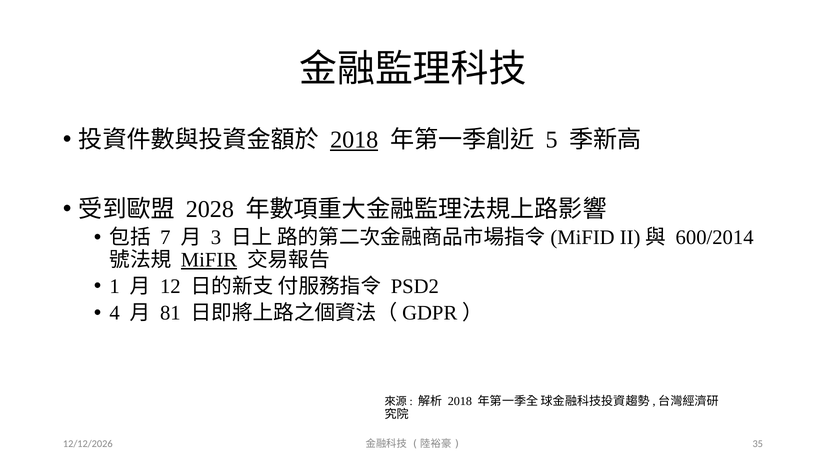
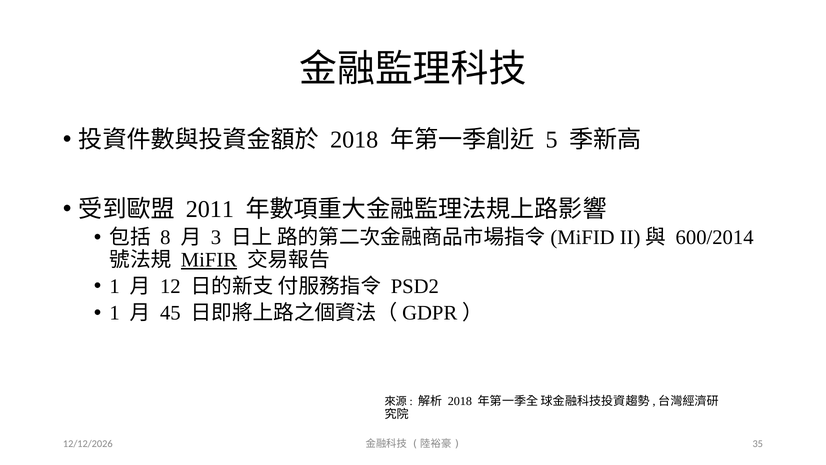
2018 underline: present -> none (354, 140)
2028: 2028 -> 2011 (210, 209)
7: 7 -> 8 (165, 237)
4: 4 -> 1 (115, 313)
81: 81 -> 45 (170, 313)
